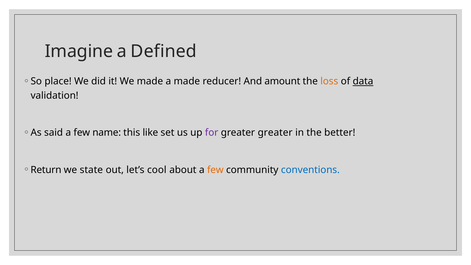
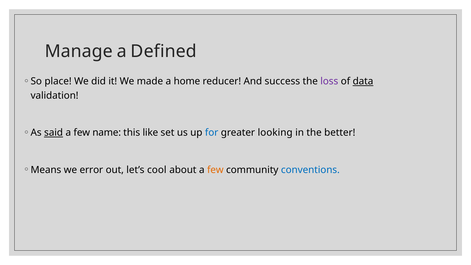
Imagine: Imagine -> Manage (79, 51)
a made: made -> home (187, 81)
amount: amount -> success (282, 81)
loss colour: orange -> purple (329, 81)
said underline: none -> present (54, 133)
for colour: purple -> blue (212, 133)
greater greater: greater -> looking (275, 133)
Return: Return -> Means (46, 170)
state: state -> error (91, 170)
